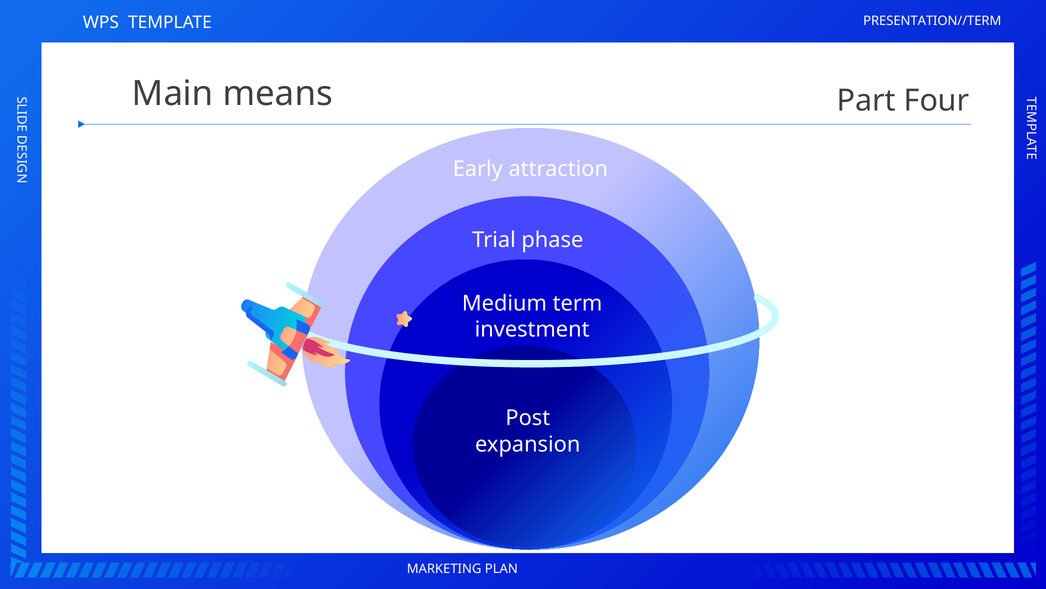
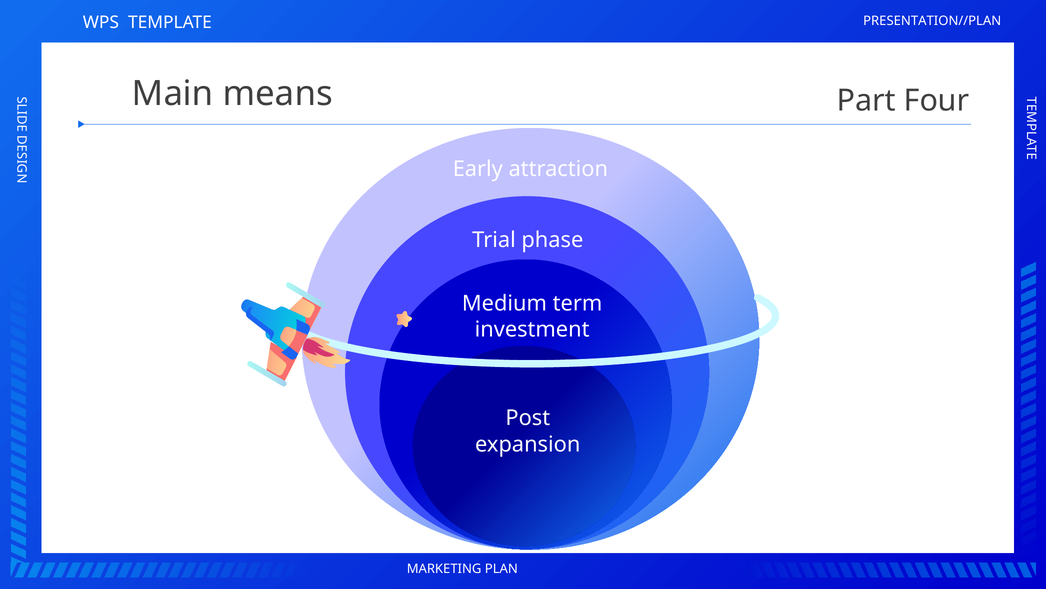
PRESENTATION//TERM: PRESENTATION//TERM -> PRESENTATION//PLAN (932, 21)
